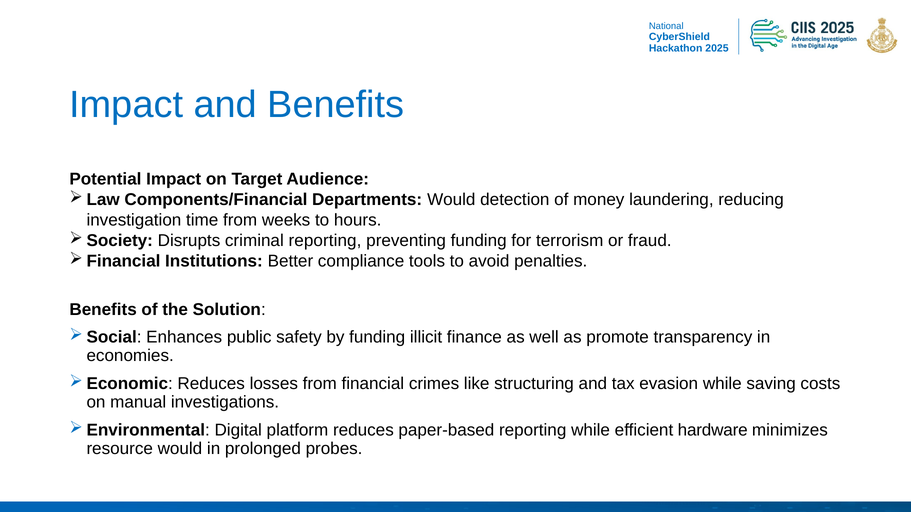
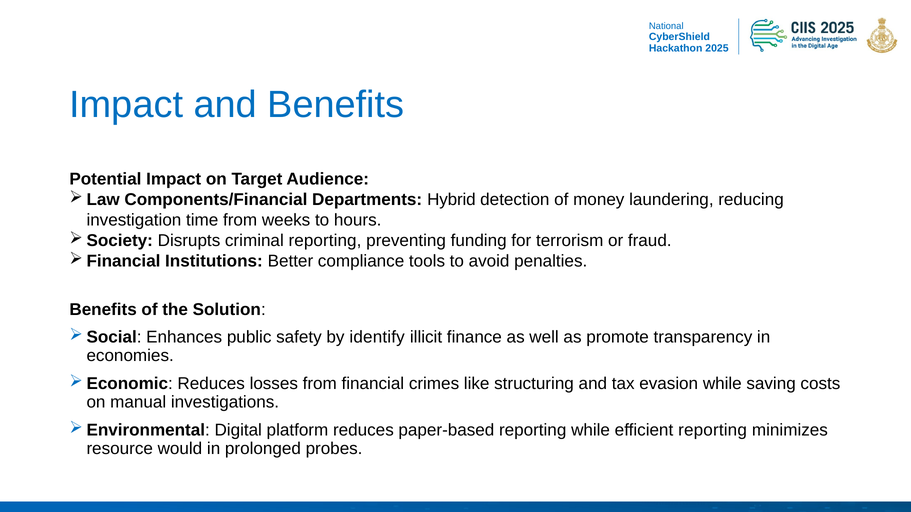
Departments Would: Would -> Hybrid (451, 200)
by funding: funding -> identify (377, 338)
efficient hardware: hardware -> reporting (713, 430)
